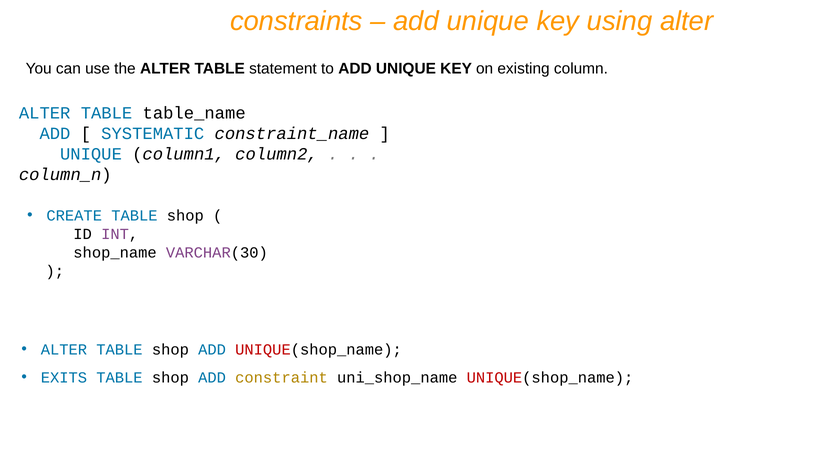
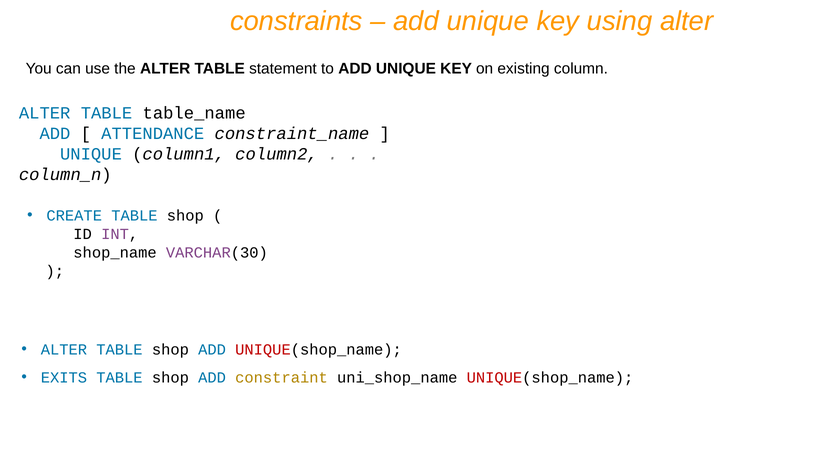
SYSTEMATIC: SYSTEMATIC -> ATTENDANCE (153, 134)
